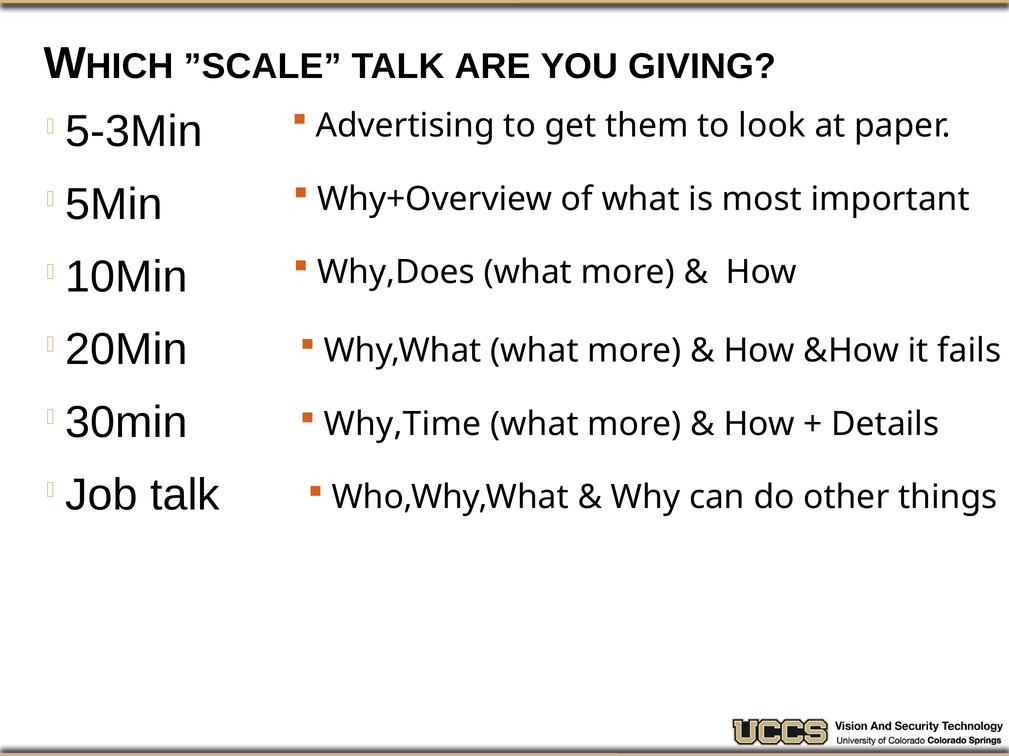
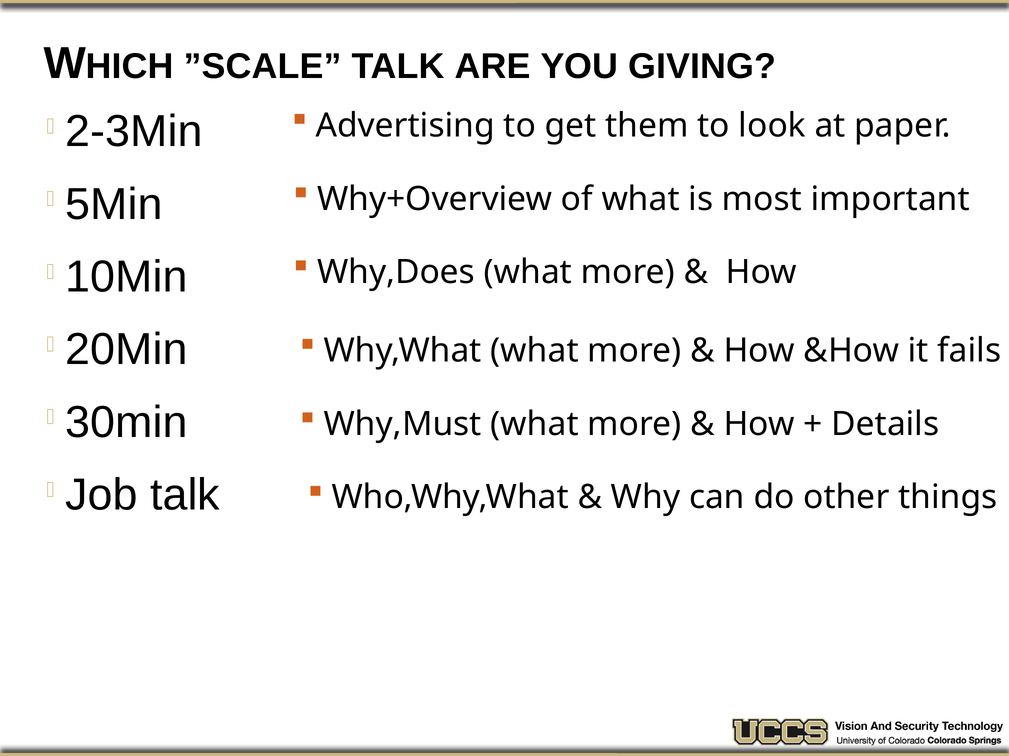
5-3Min: 5-3Min -> 2-3Min (134, 132)
Why,Time: Why,Time -> Why,Must (403, 425)
